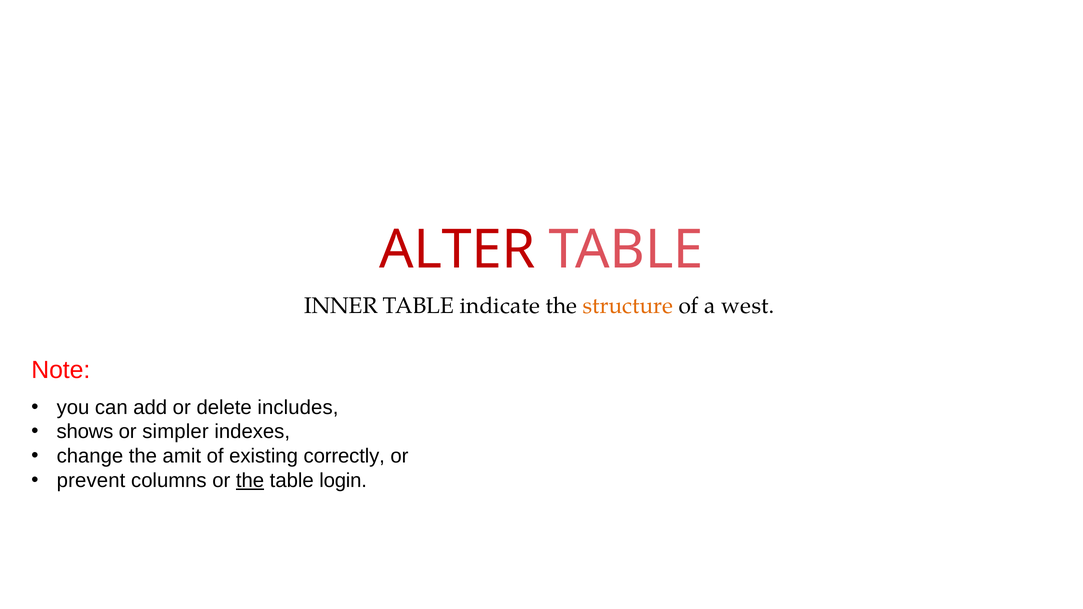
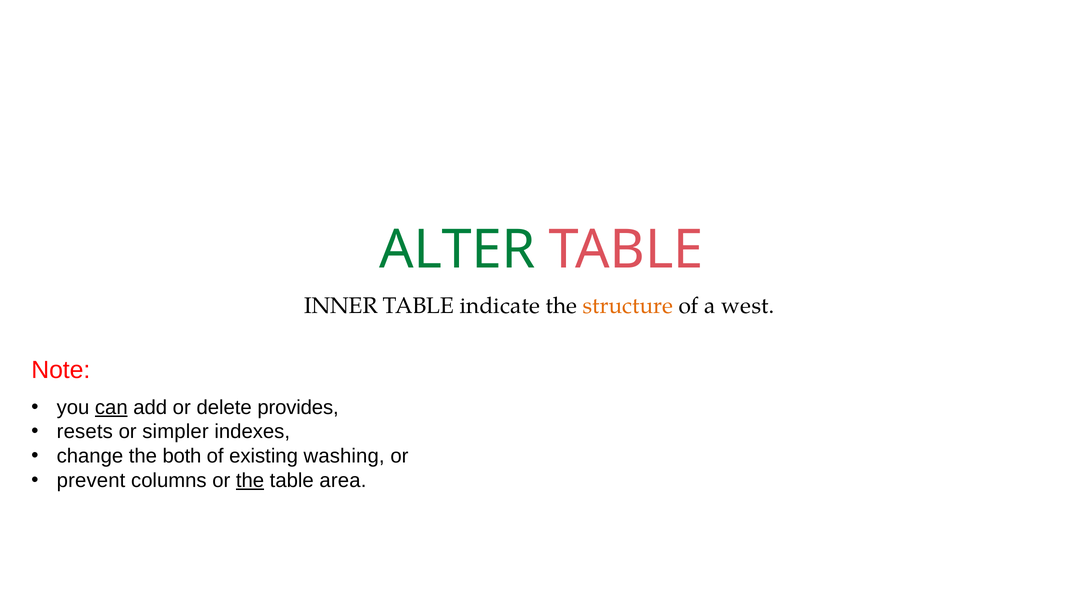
ALTER colour: red -> green (457, 250)
can underline: none -> present (111, 408)
includes: includes -> provides (298, 408)
shows: shows -> resets (85, 432)
amit: amit -> both (182, 456)
correctly: correctly -> washing (344, 456)
login: login -> area (343, 481)
